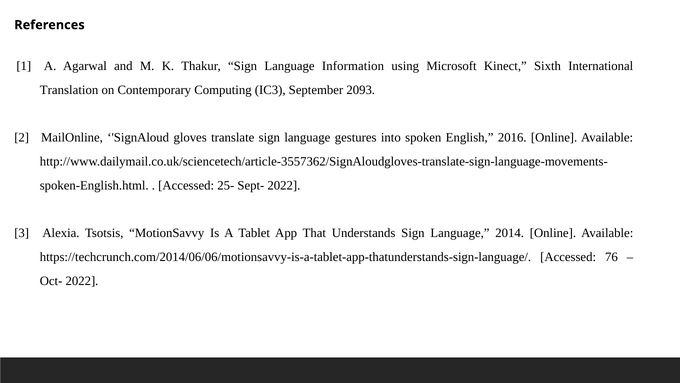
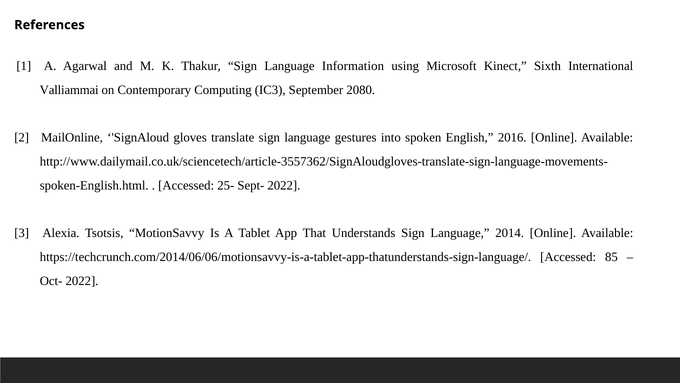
Translation: Translation -> Valliammai (69, 90)
2093: 2093 -> 2080 (361, 90)
76: 76 -> 85 (611, 257)
